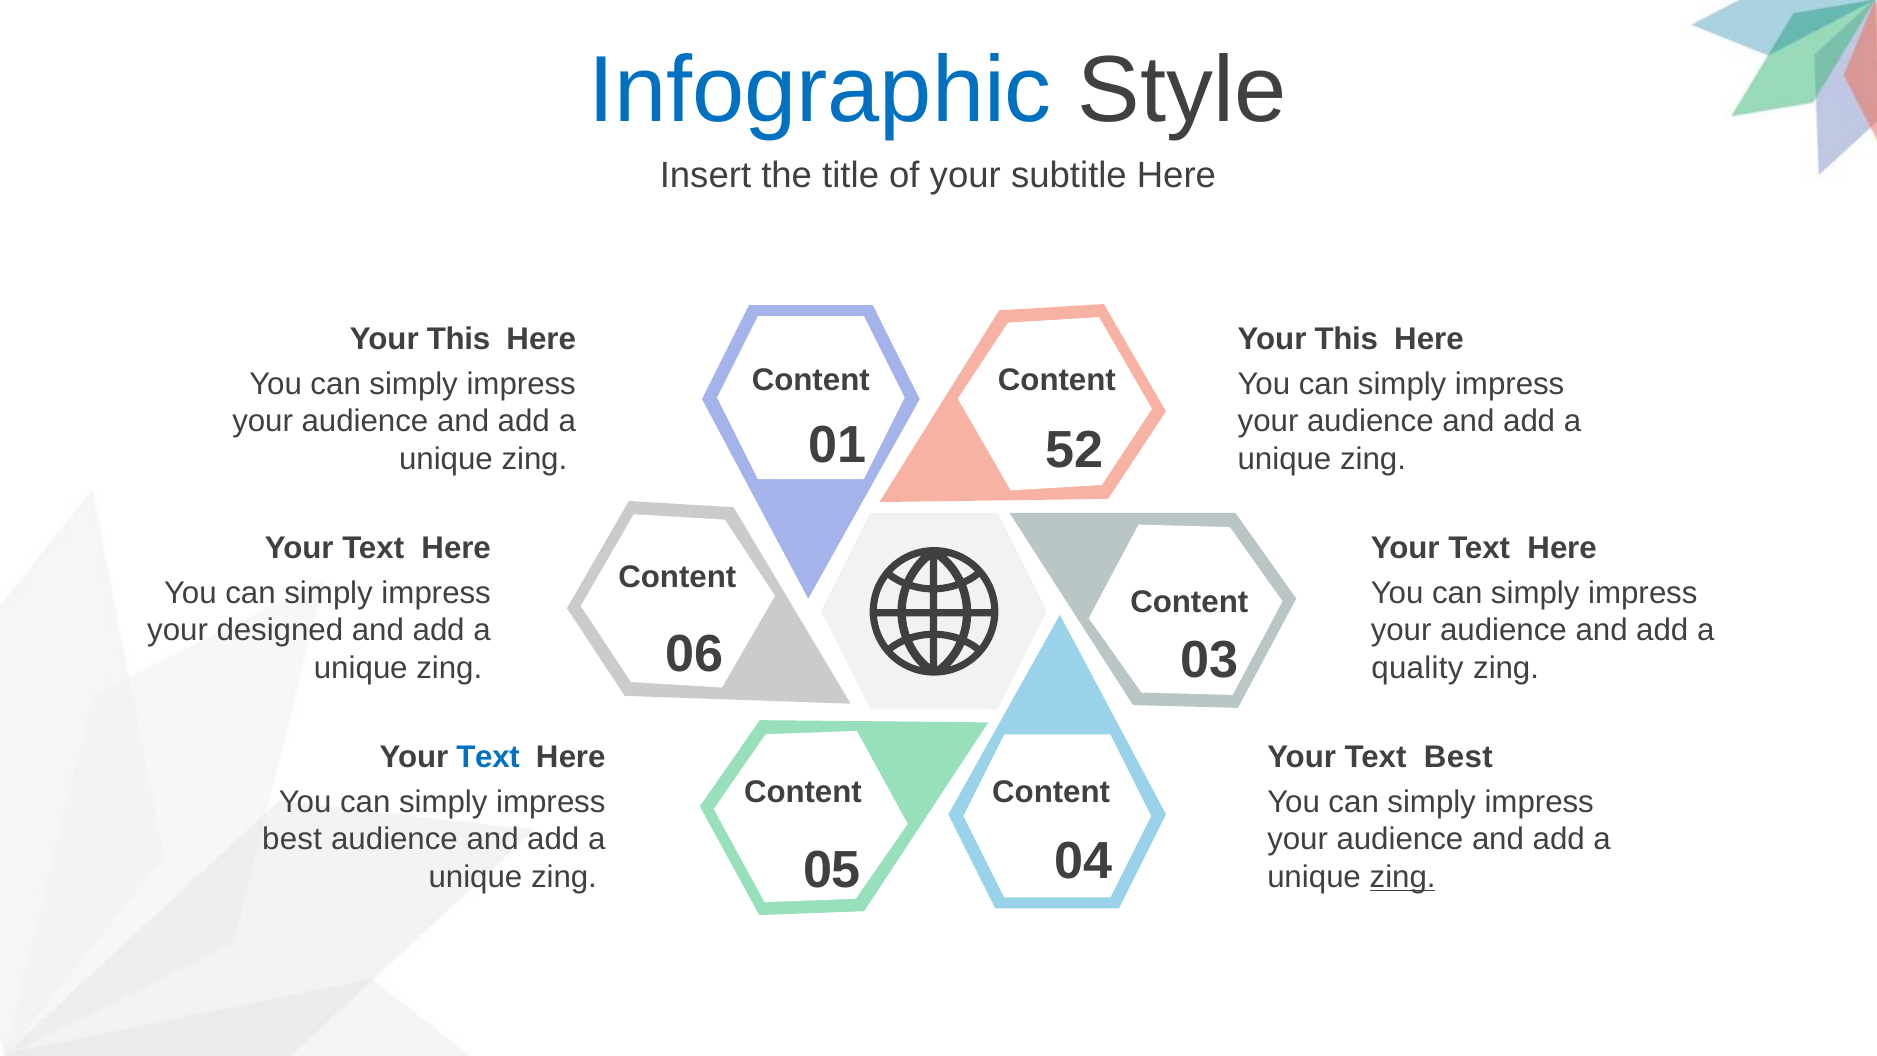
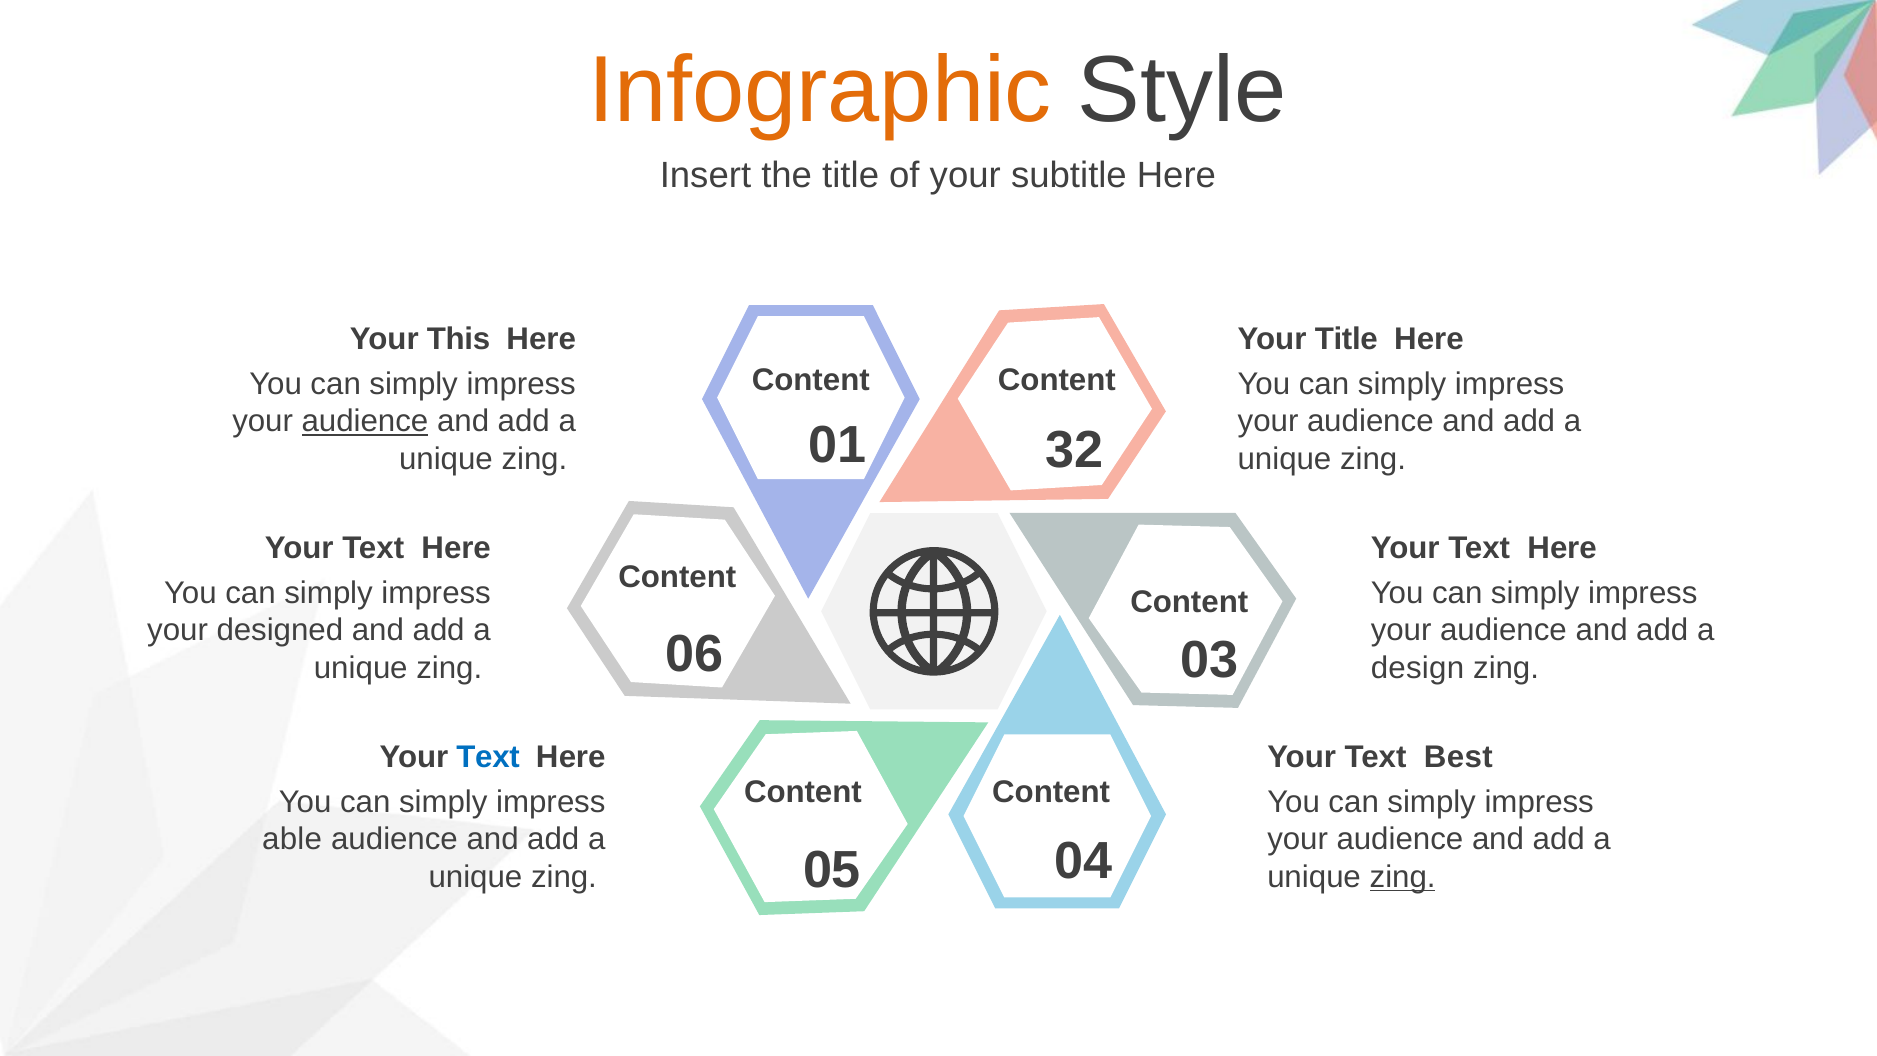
Infographic colour: blue -> orange (820, 91)
This: This -> Title (1346, 339)
audience underline: none -> present (365, 421)
52: 52 -> 32 (1075, 451)
quality: quality -> design (1417, 668)
best: best -> able (292, 839)
